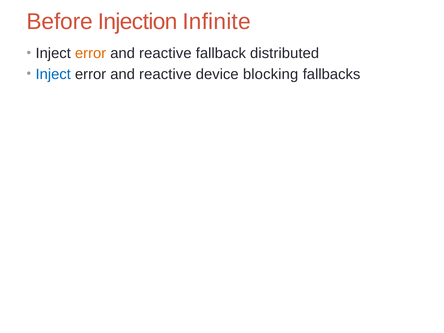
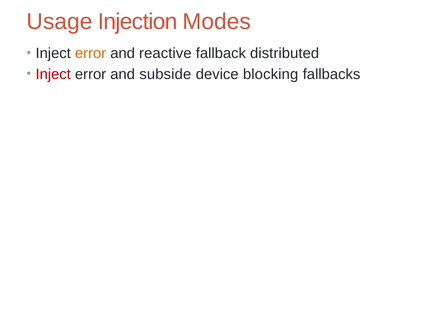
Before: Before -> Usage (60, 22)
Infinite: Infinite -> Modes (217, 22)
Inject colour: blue -> red (53, 74)
reactive: reactive -> subside (165, 74)
